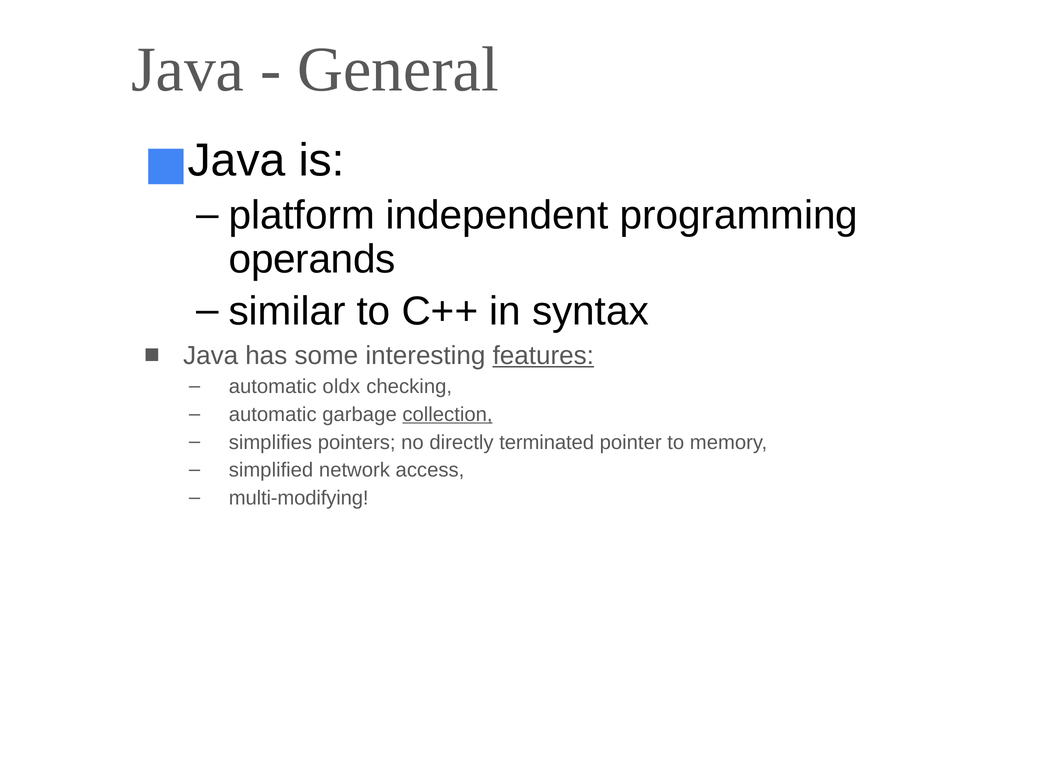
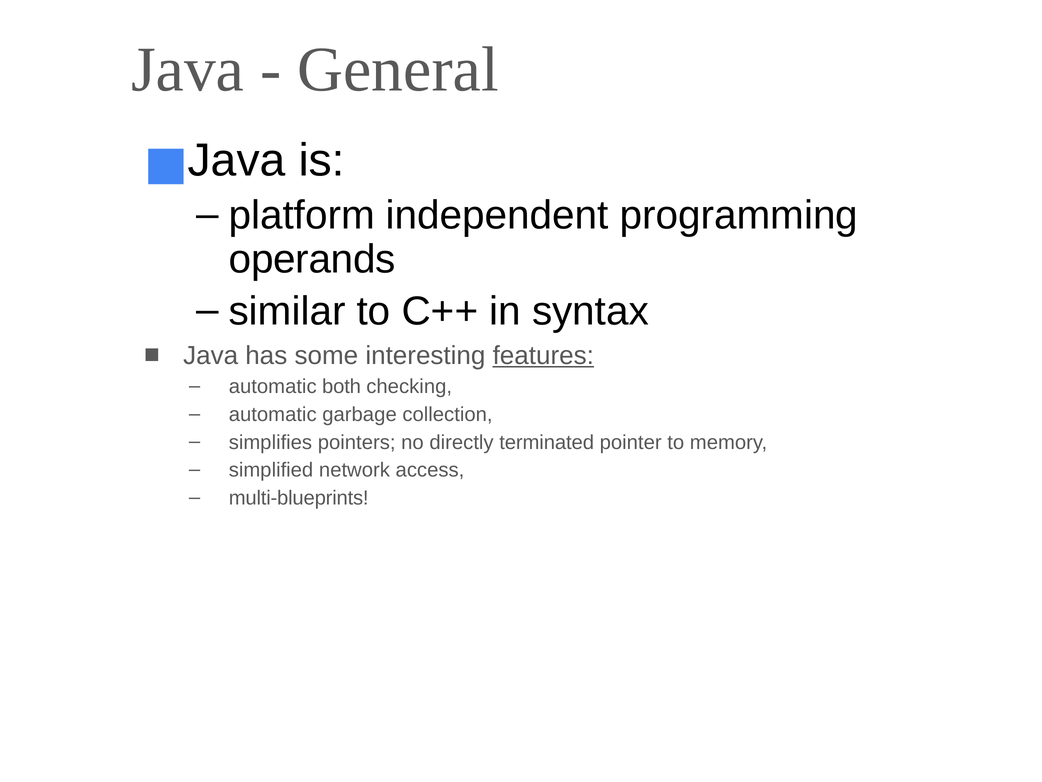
oldx: oldx -> both (342, 386)
collection underline: present -> none (447, 414)
multi-modifying: multi-modifying -> multi-blueprints (299, 498)
